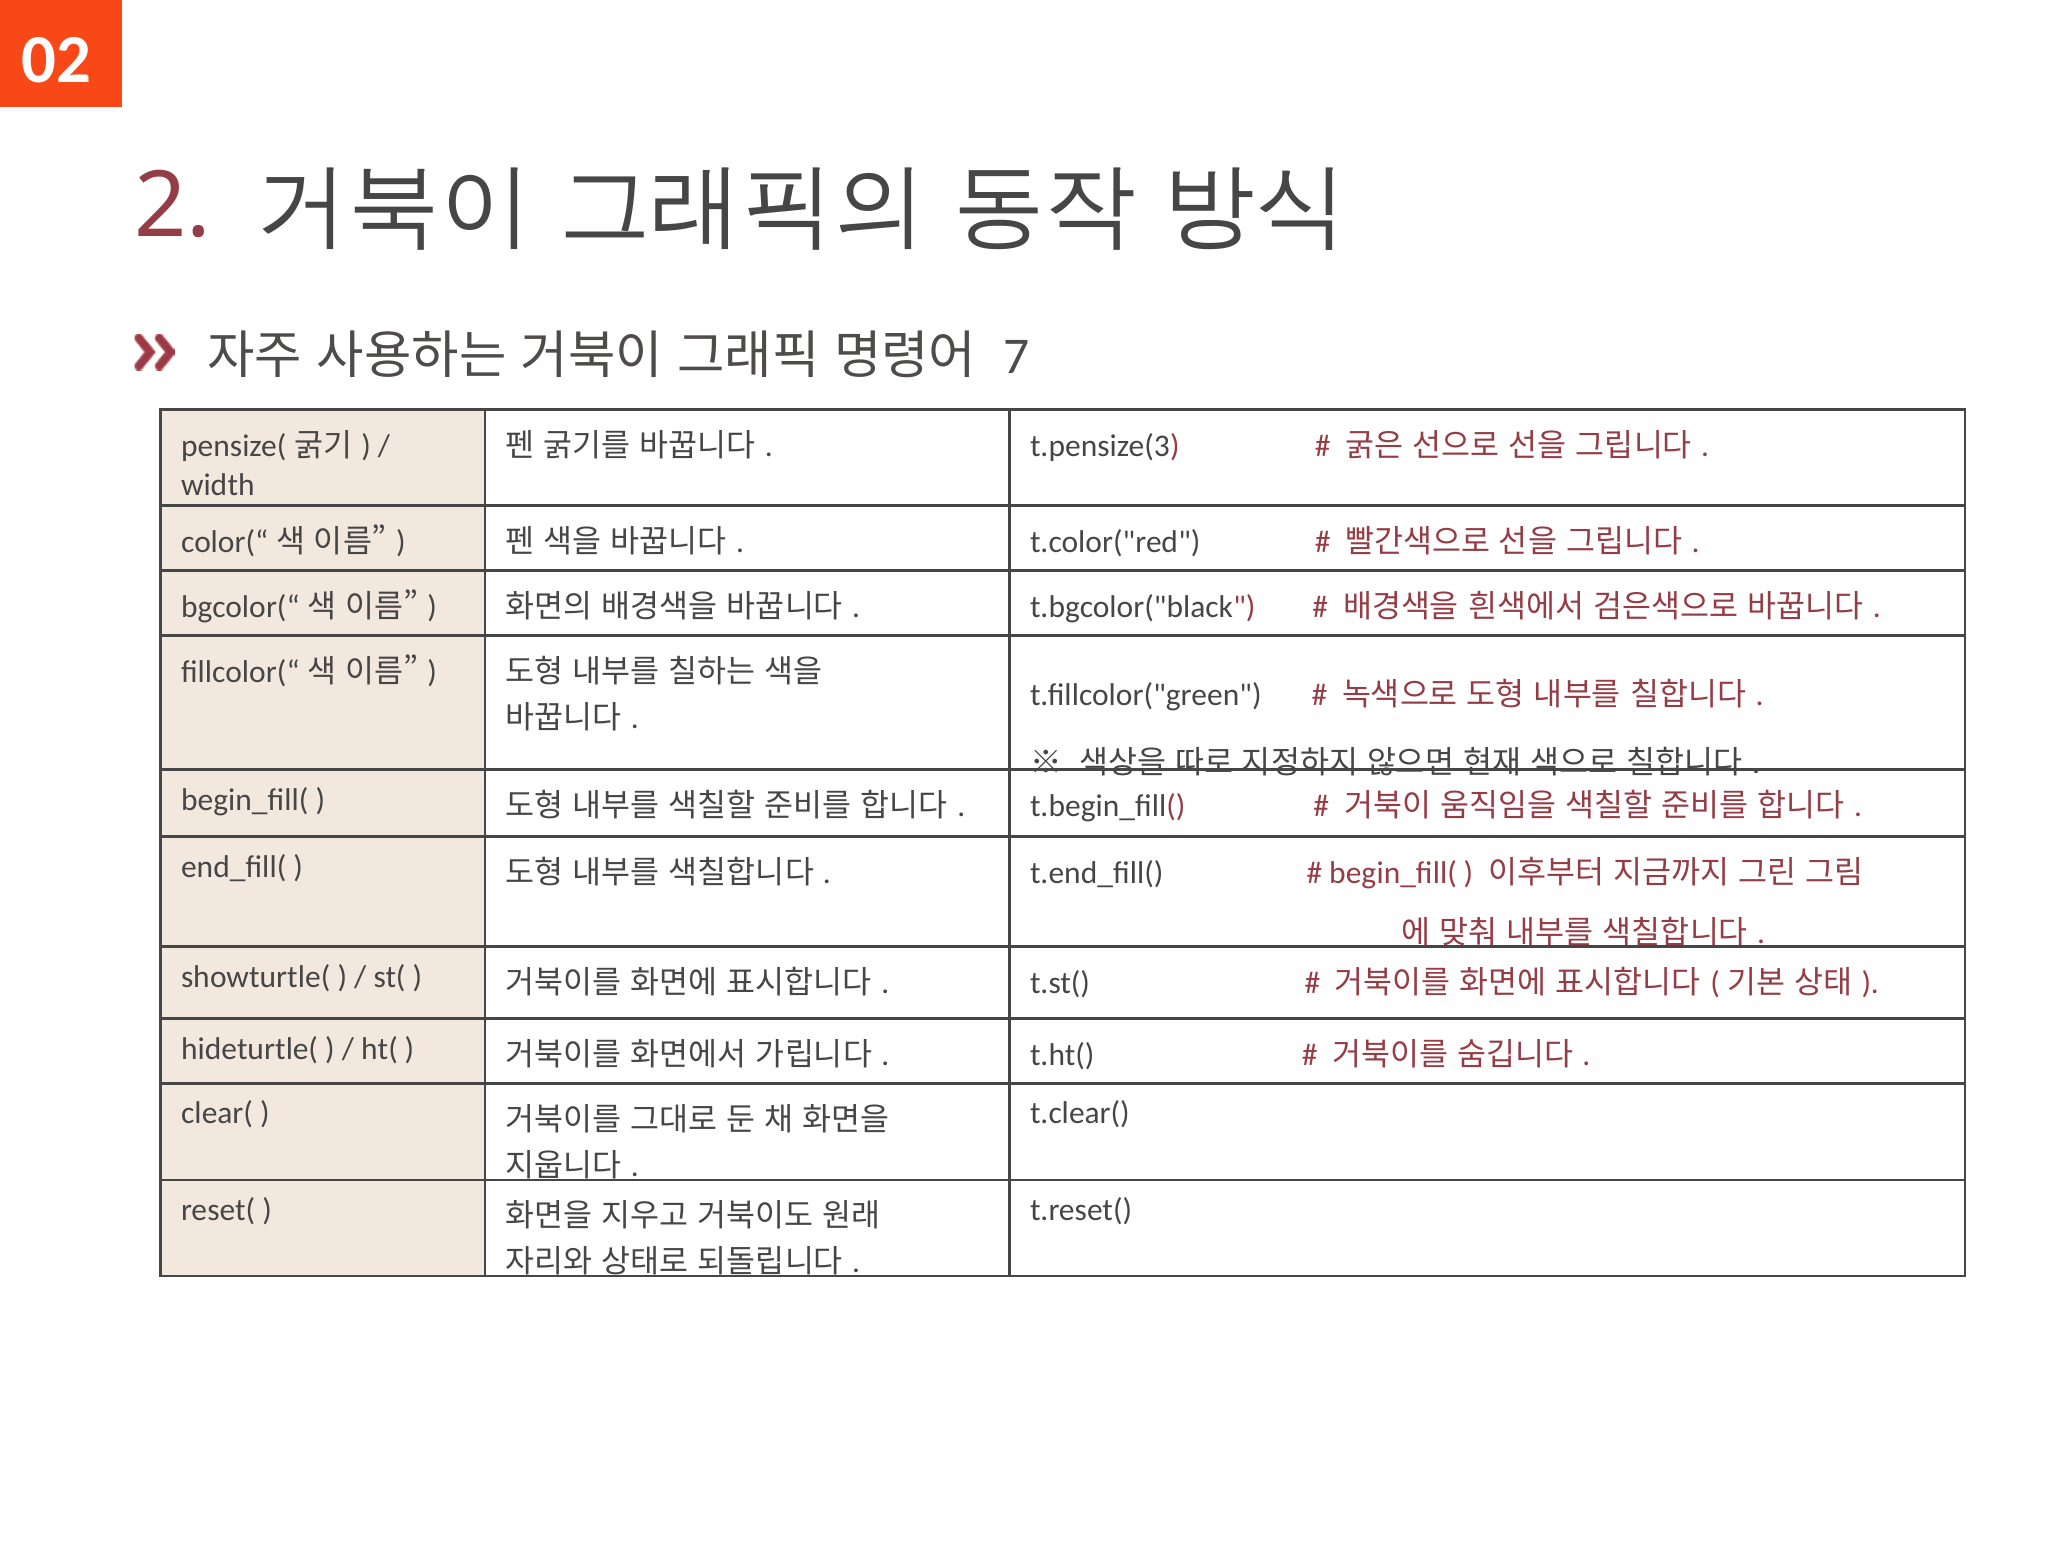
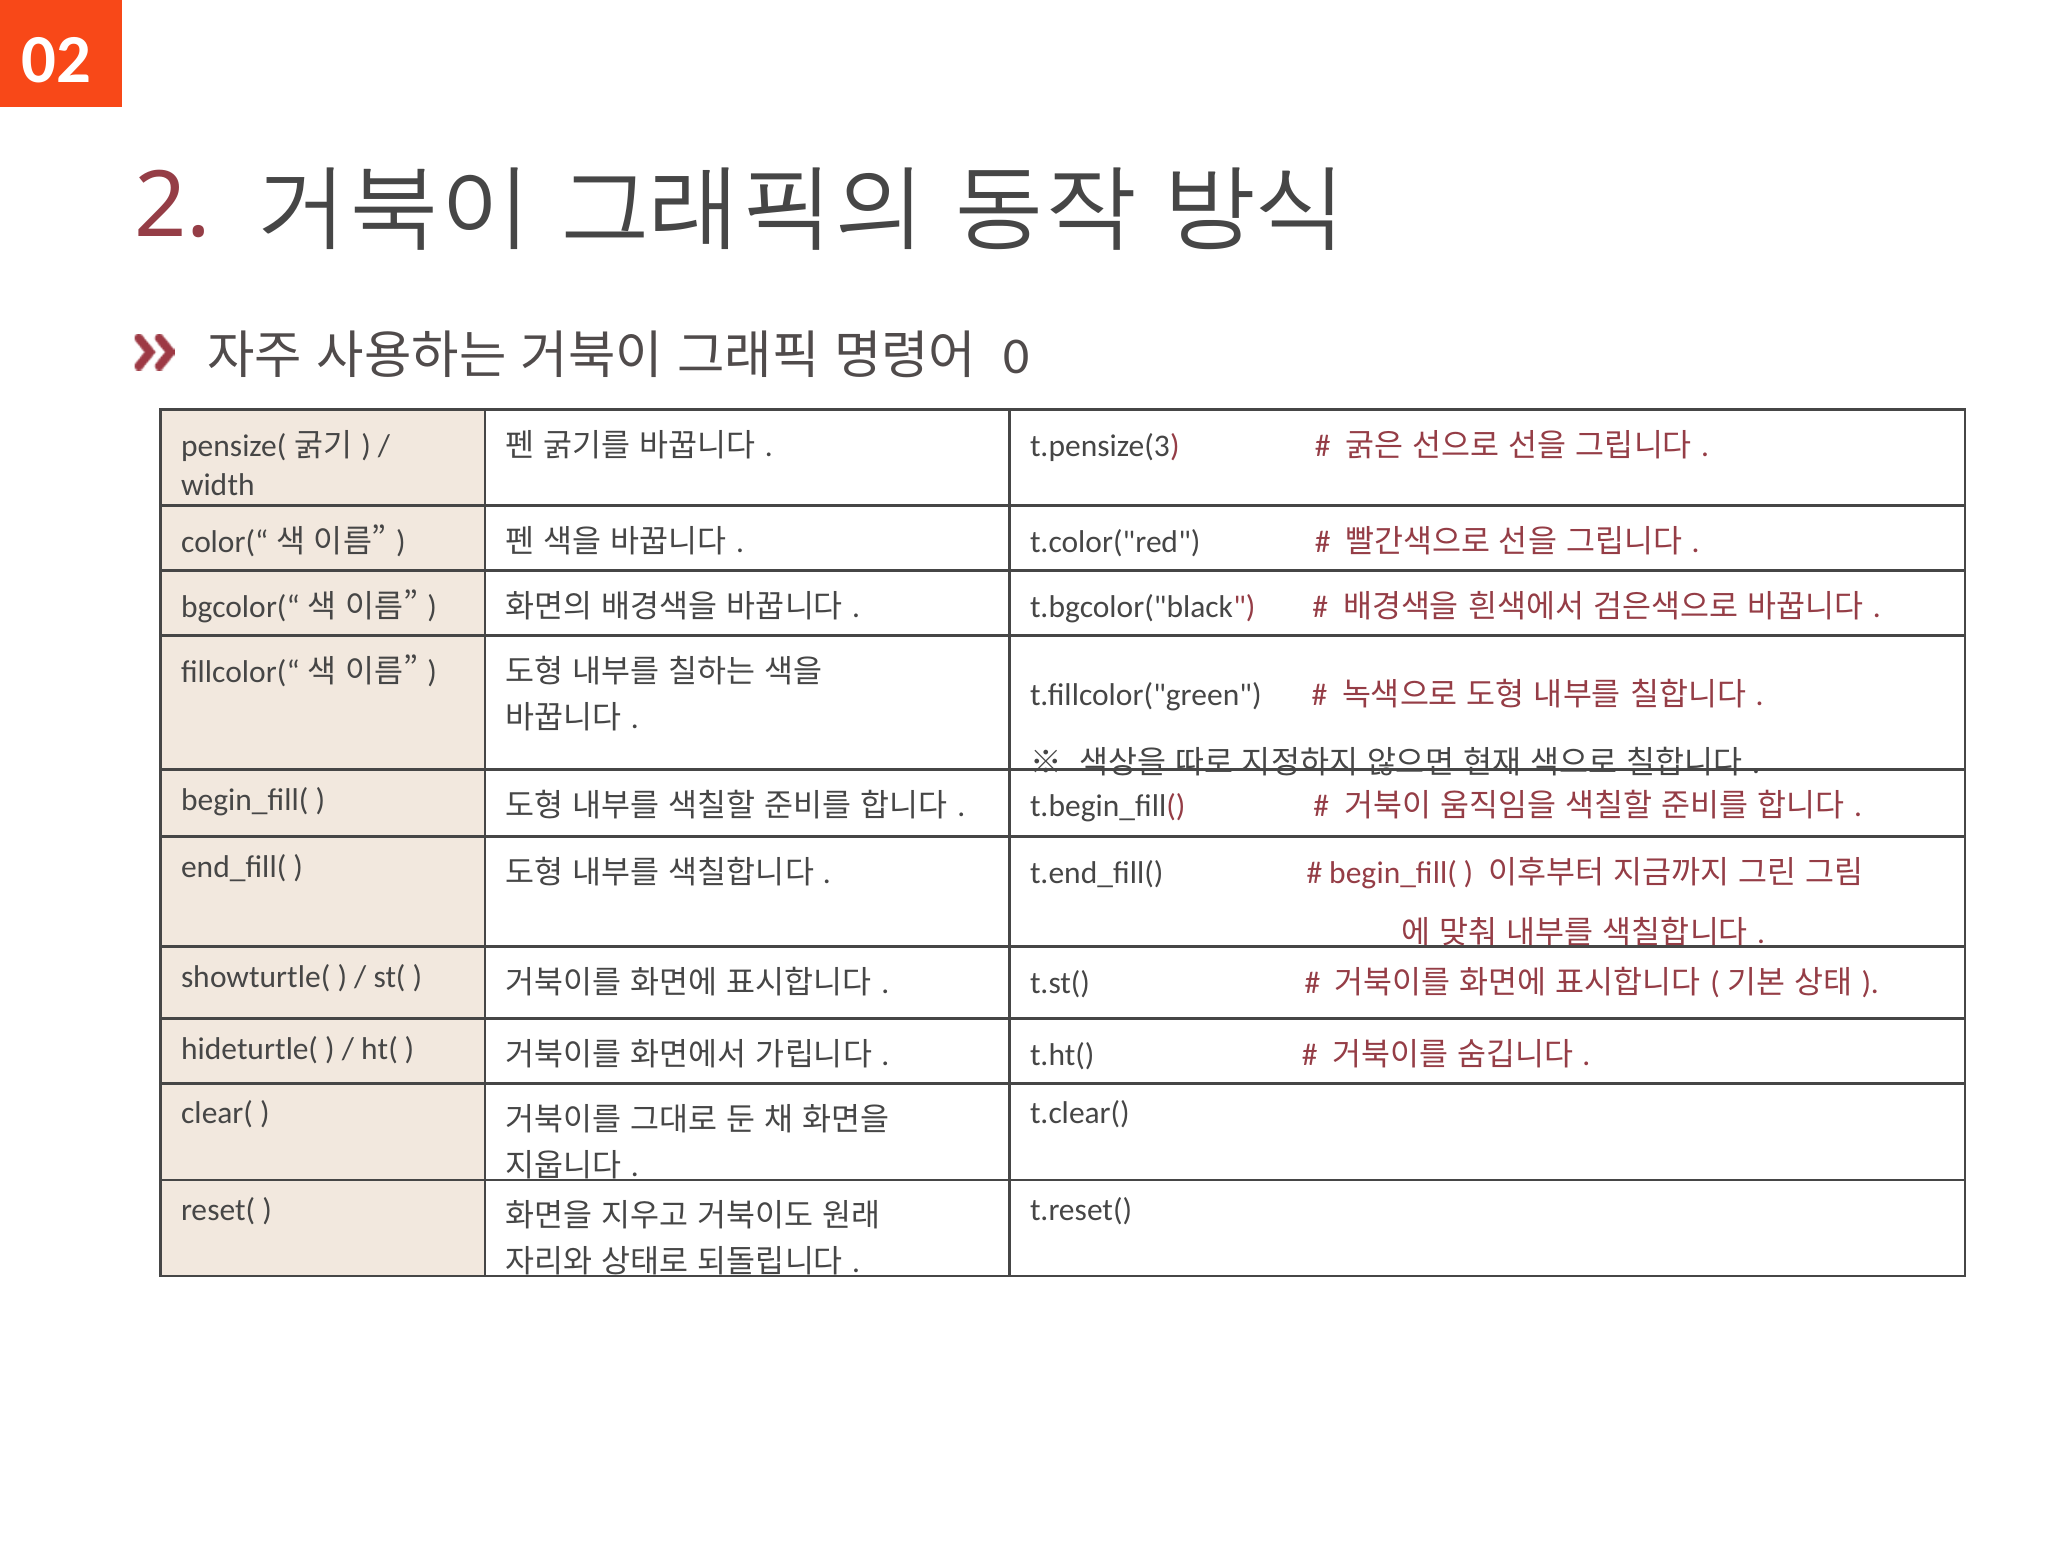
7: 7 -> 0 (1016, 356)
